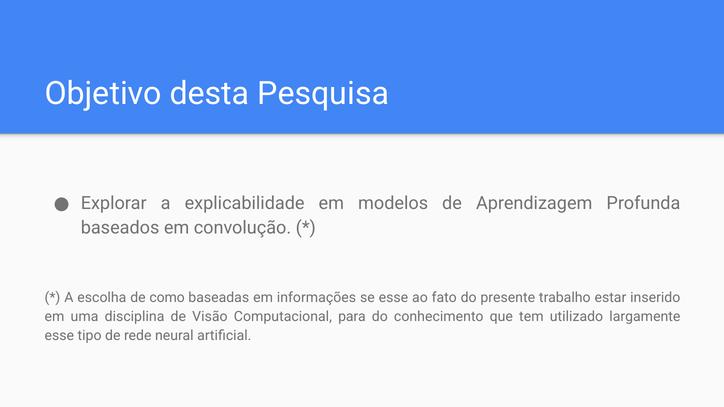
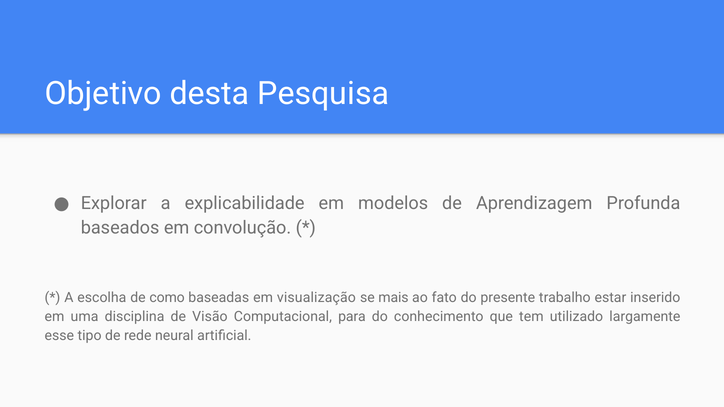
informações: informações -> visualização (316, 298)
se esse: esse -> mais (393, 298)
